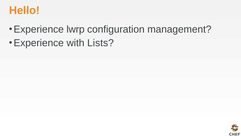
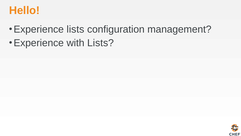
Experience lwrp: lwrp -> lists (75, 29)
